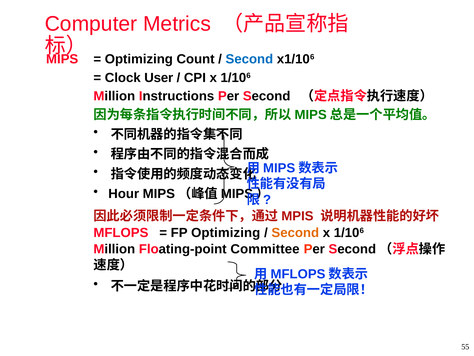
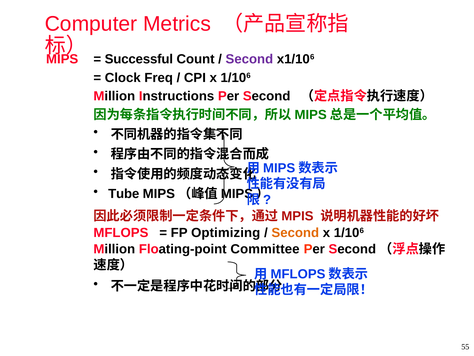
Optimizing: Optimizing -> Successful (139, 59)
Second colour: blue -> purple (249, 59)
User: User -> Freq (159, 78)
Hour: Hour -> Tube (124, 194)
